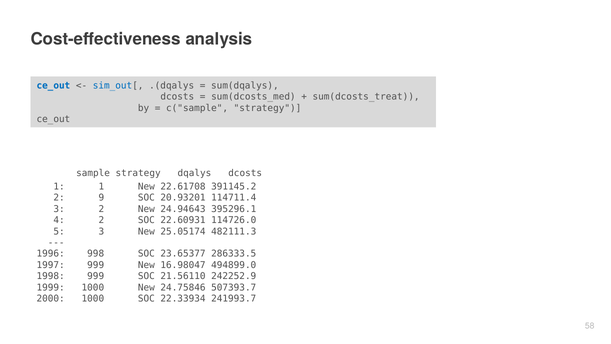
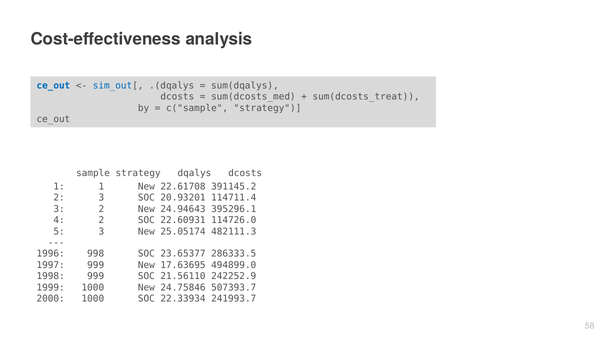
2 9: 9 -> 3 (101, 198)
16.98047: 16.98047 -> 17.63695 (183, 265)
